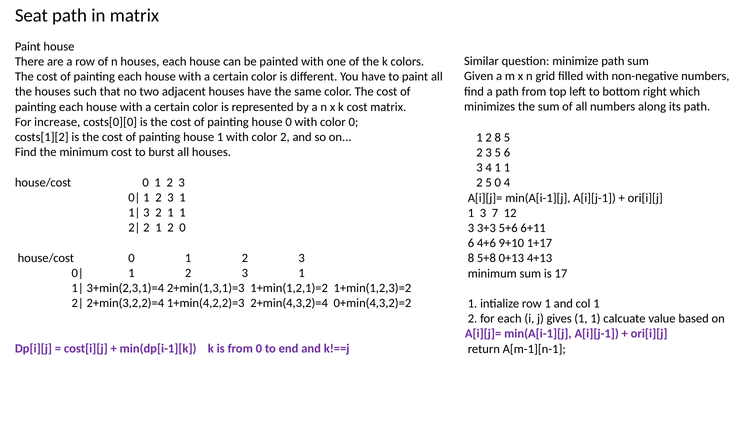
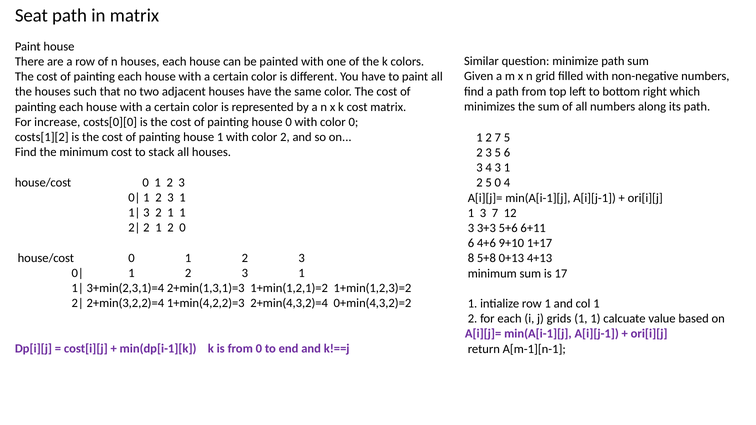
2 8: 8 -> 7 (498, 138)
burst: burst -> stack (161, 152)
4 1: 1 -> 3 (498, 168)
gives: gives -> grids (559, 319)
